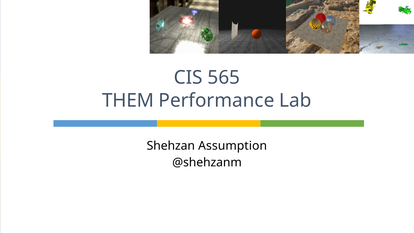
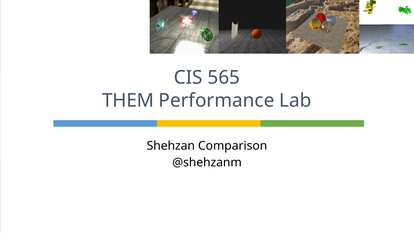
Assumption: Assumption -> Comparison (233, 146)
